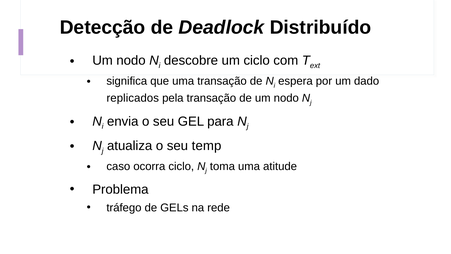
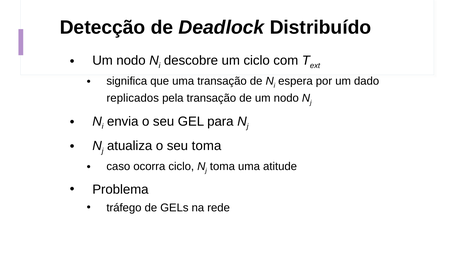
seu temp: temp -> toma (207, 146)
